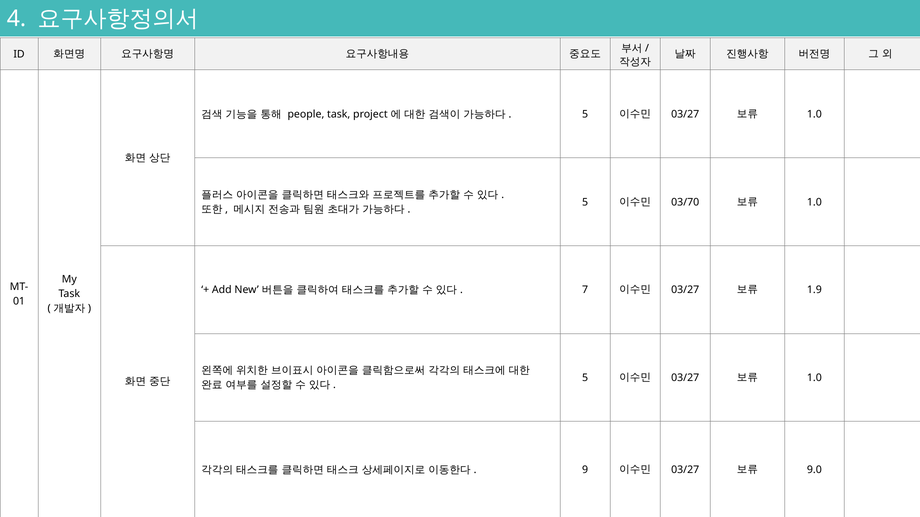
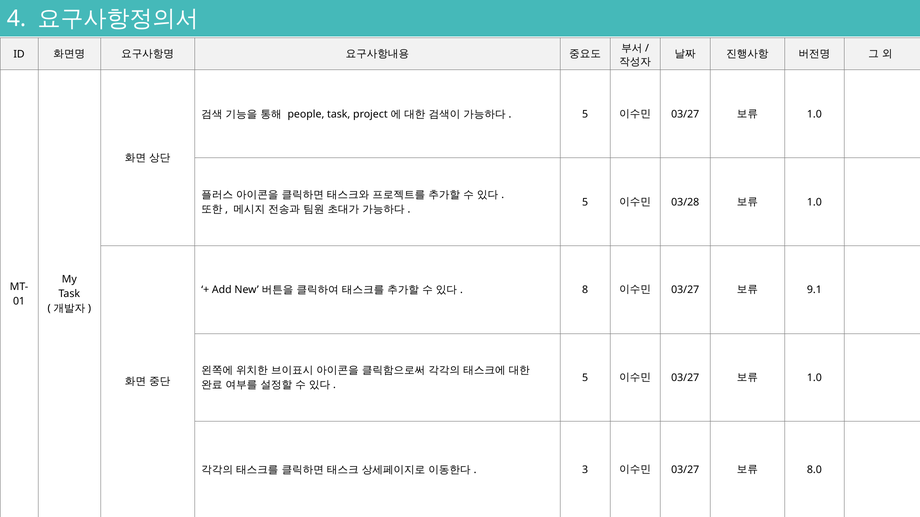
03/70: 03/70 -> 03/28 (685, 202)
7: 7 -> 8 (585, 290)
1.9: 1.9 -> 9.1 (814, 290)
9: 9 -> 3 (585, 470)
9.0: 9.0 -> 8.0 (814, 470)
